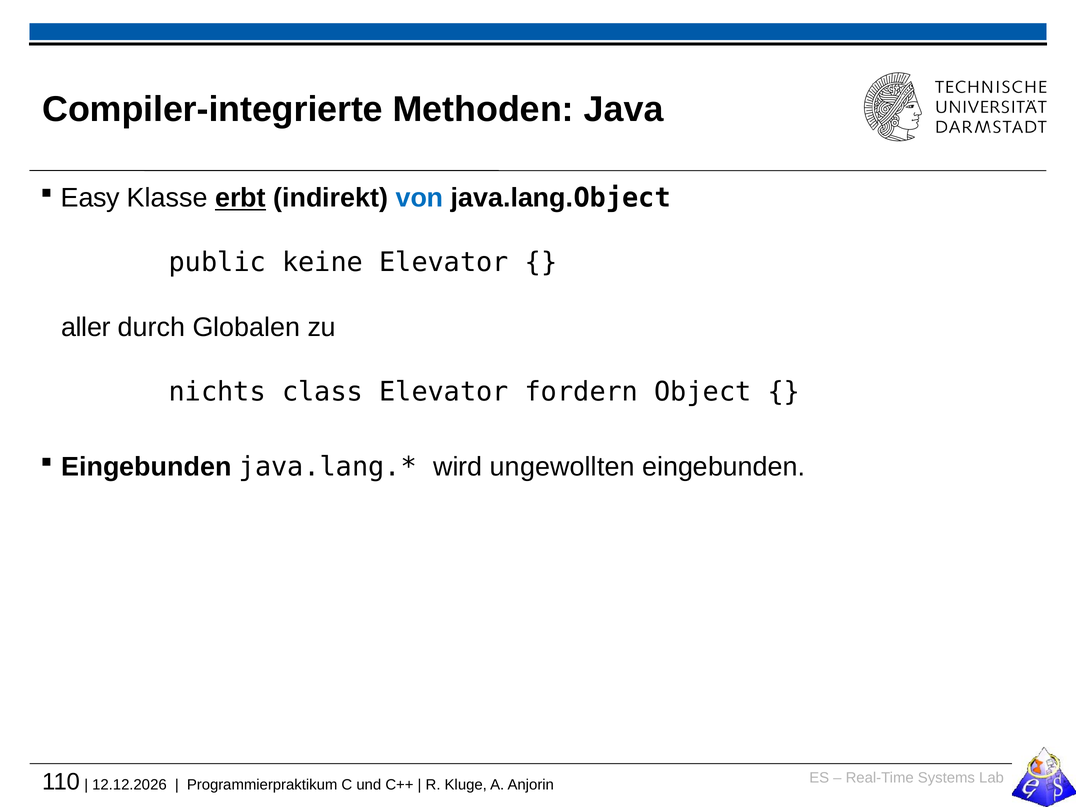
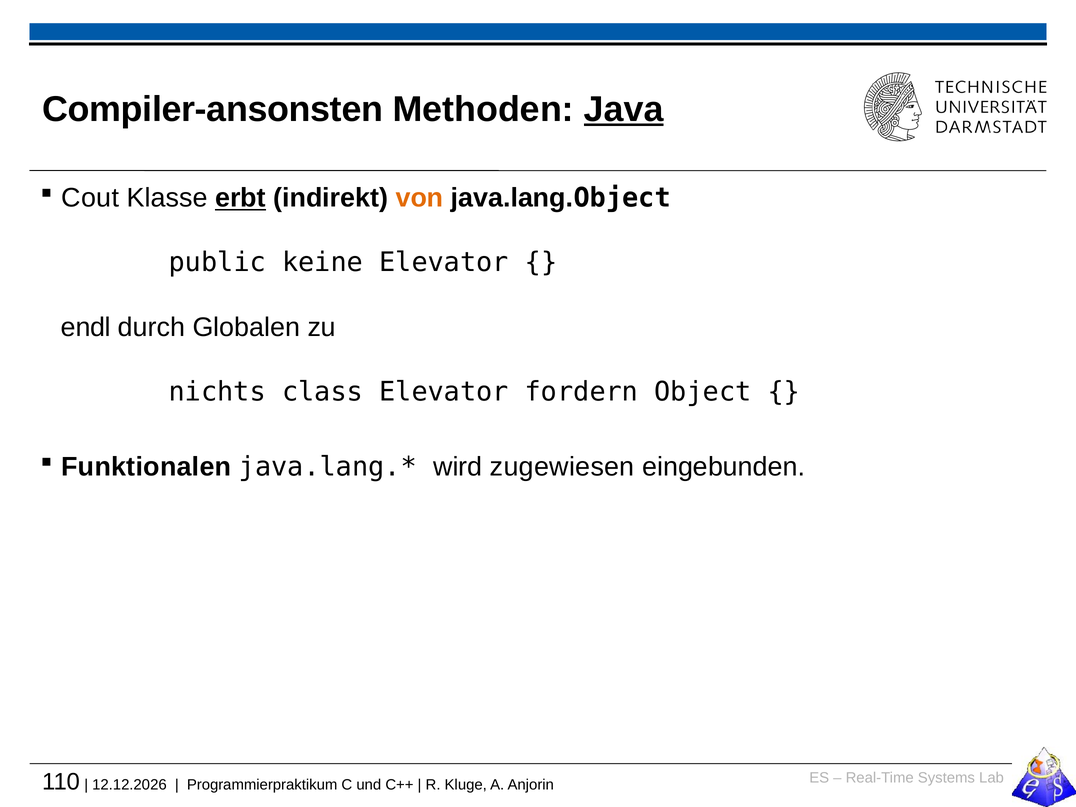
Compiler-integrierte: Compiler-integrierte -> Compiler-ansonsten (213, 109)
Java underline: none -> present (624, 109)
Easy: Easy -> Cout (90, 198)
von colour: blue -> orange (419, 198)
aller: aller -> endl (86, 327)
Eingebunden: Eingebunden -> Funktionalen (146, 467)
ungewollten: ungewollten -> zugewiesen (562, 467)
